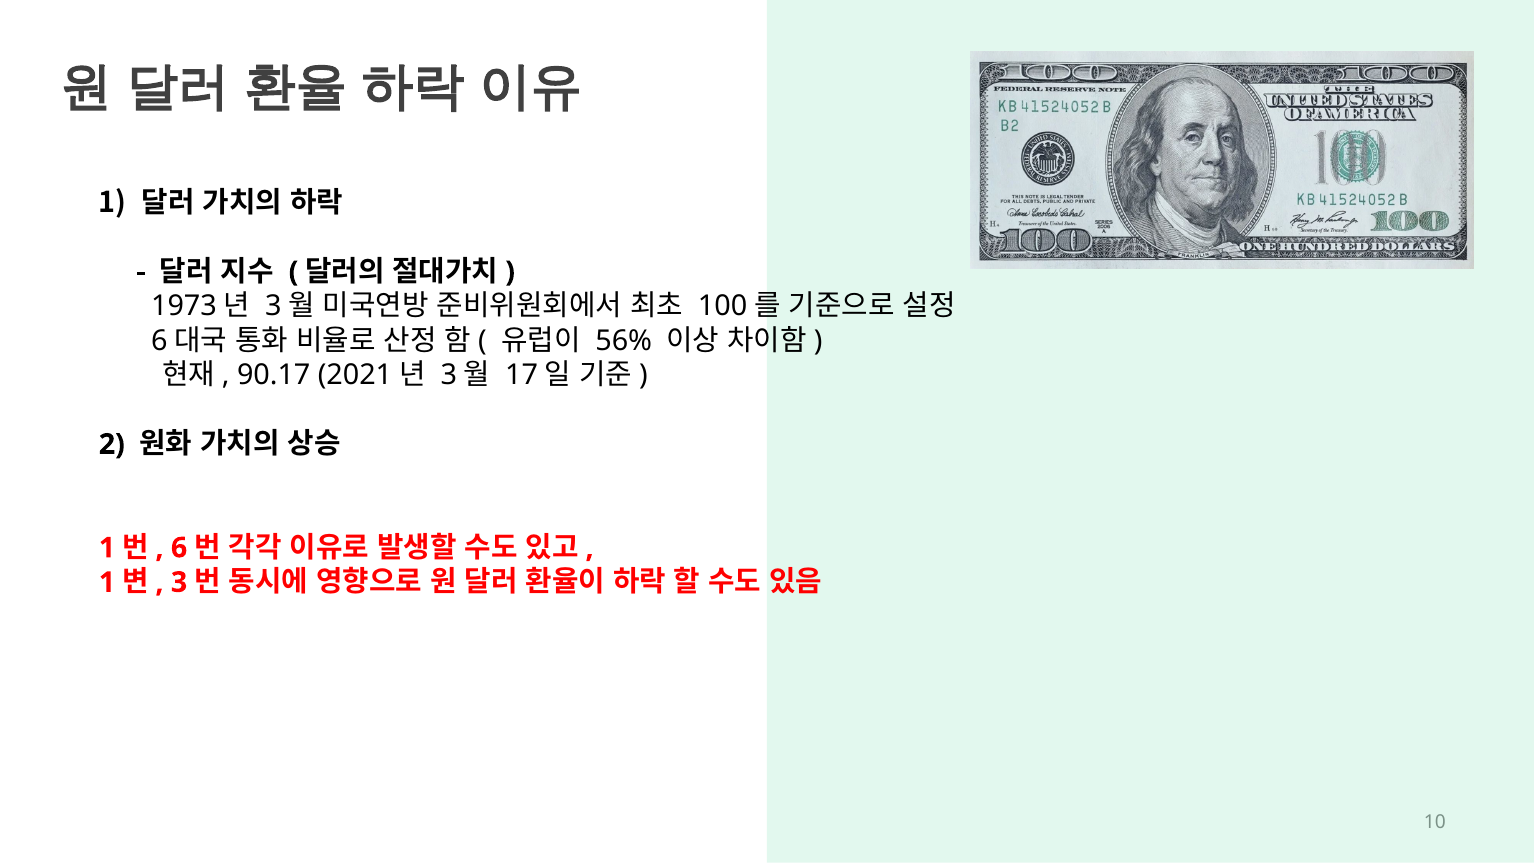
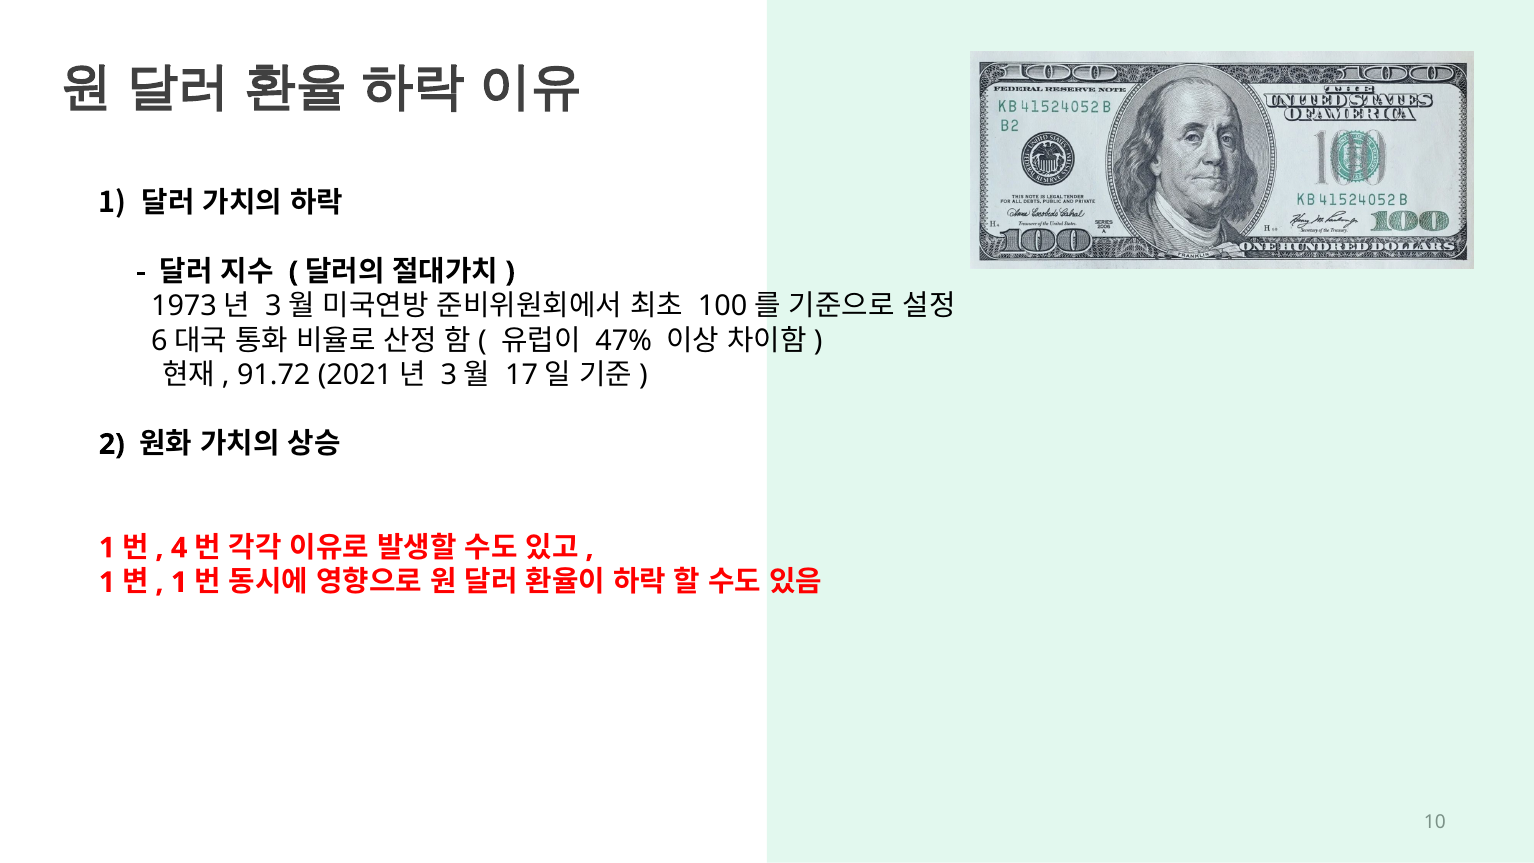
56%: 56% -> 47% (624, 341)
90.17: 90.17 -> 91.72 (274, 375)
6: 6 -> 4 (179, 548)
3: 3 -> 1 (179, 582)
